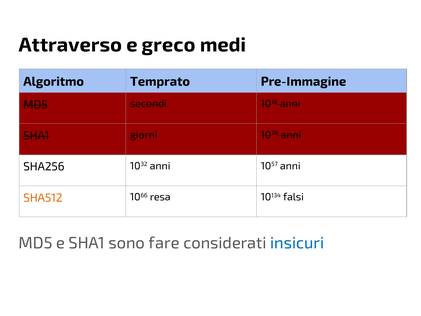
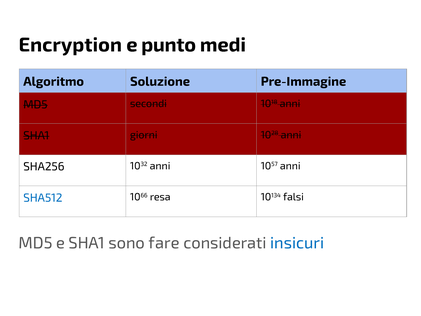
Attraverso: Attraverso -> Encryption (70, 45)
greco: greco -> punto (169, 45)
Temprato: Temprato -> Soluzione (160, 81)
SHA512 colour: orange -> blue (43, 198)
